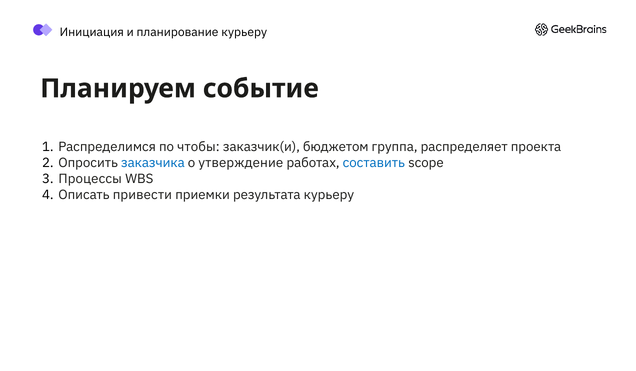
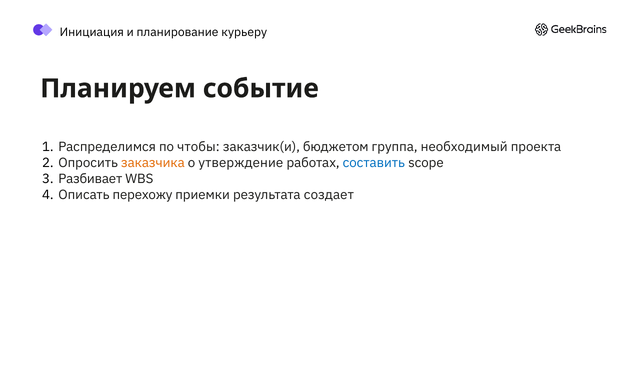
распределяет: распределяет -> необходимый (464, 147)
заказчика colour: blue -> orange (153, 163)
Процессы: Процессы -> Разбивает (90, 179)
привести: привести -> перехожу (143, 195)
результата курьеру: курьеру -> создает (329, 195)
